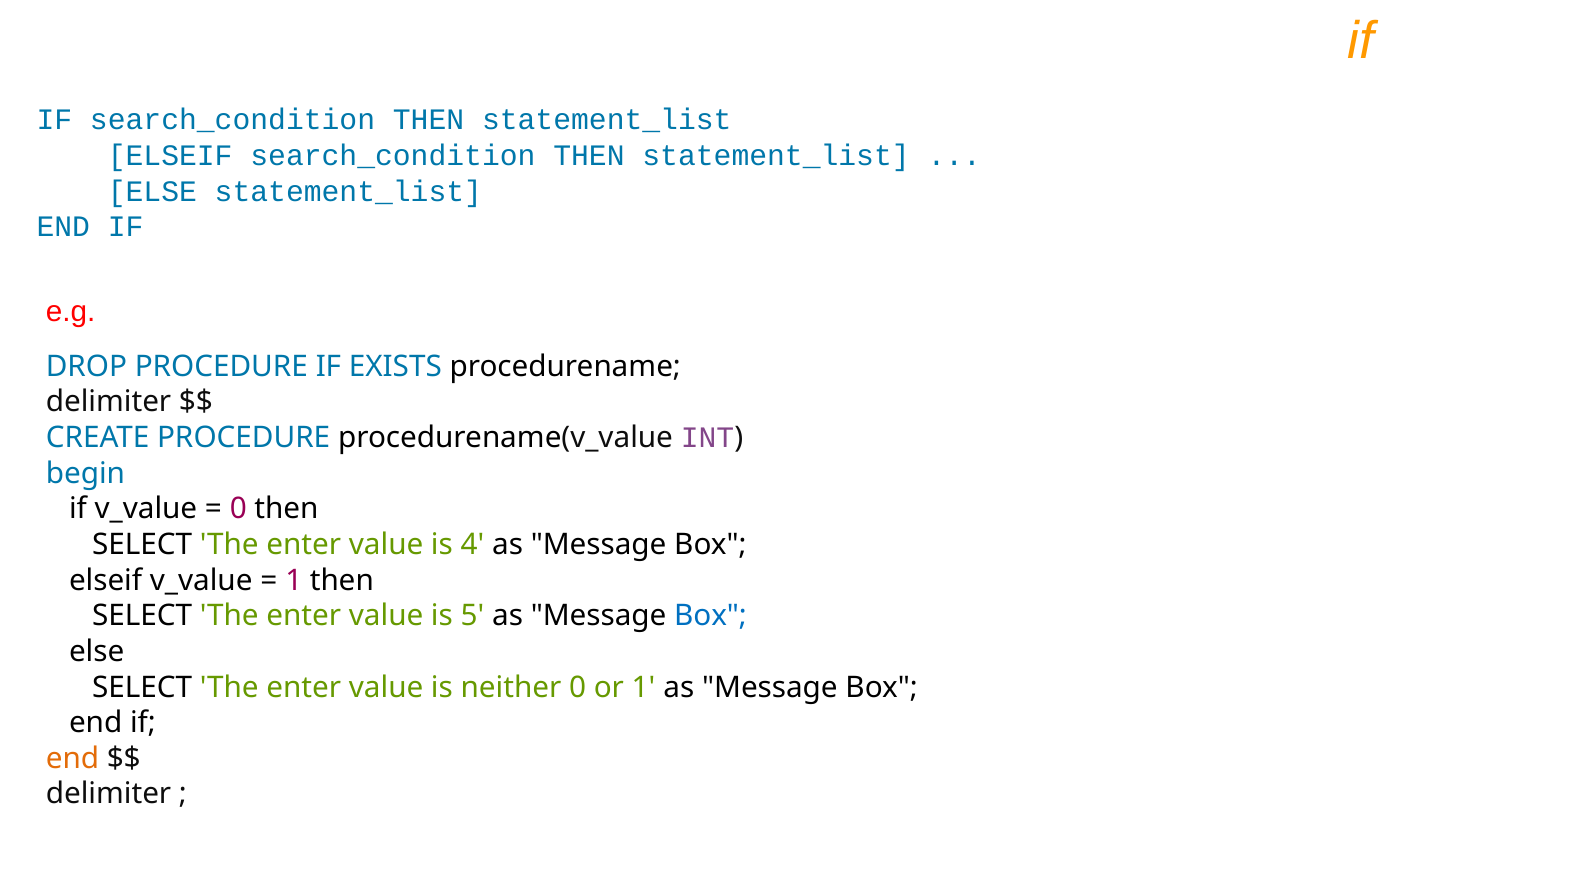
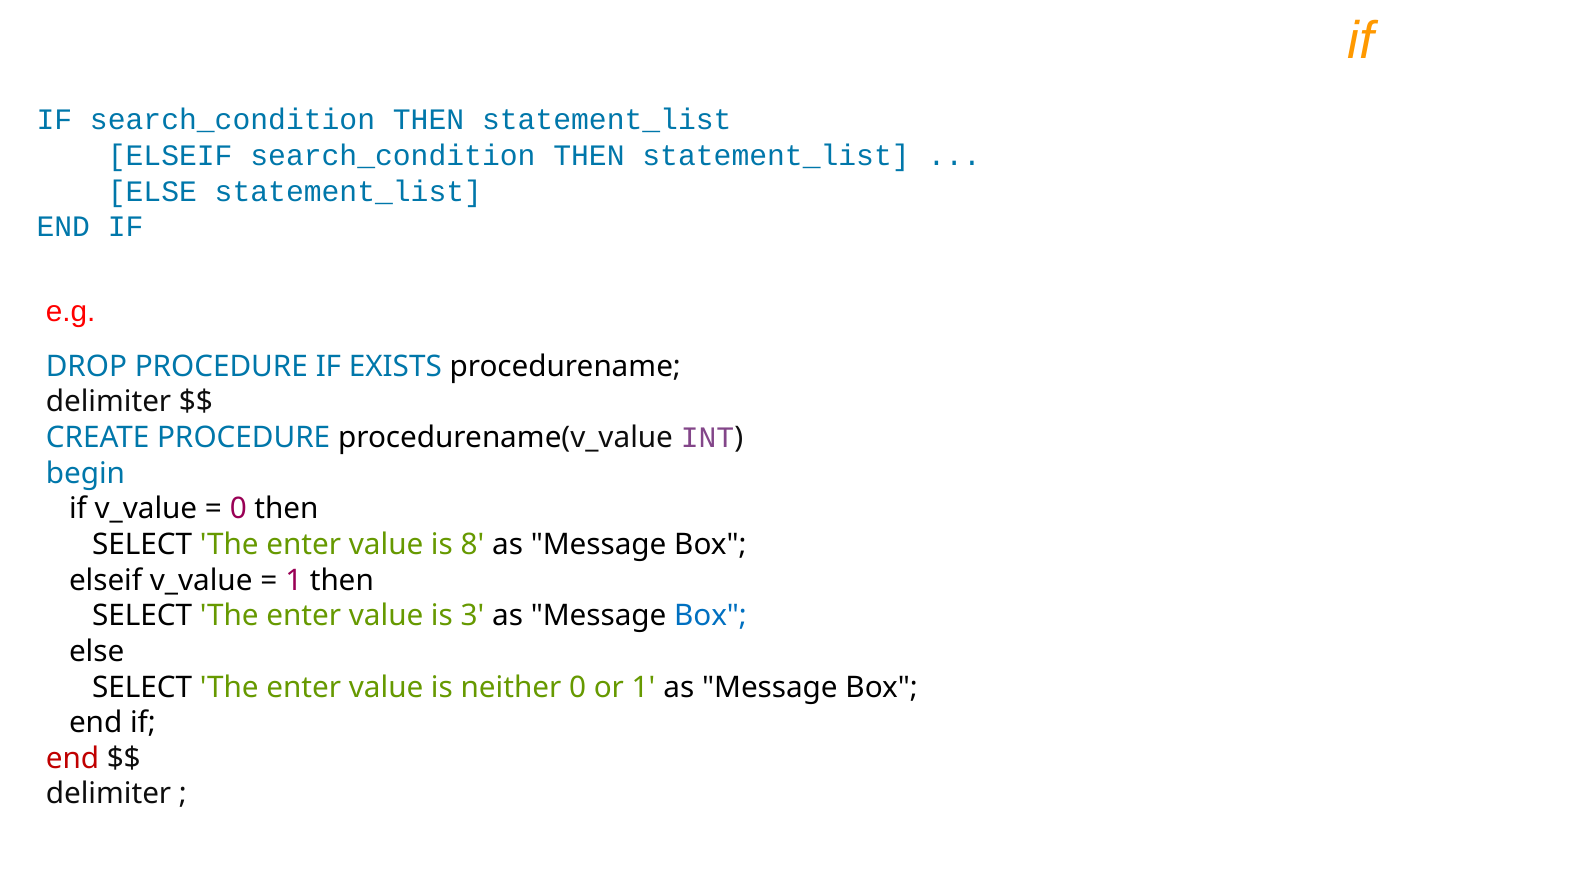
4: 4 -> 8 (472, 545)
5: 5 -> 3 (472, 616)
end colour: orange -> red (73, 759)
